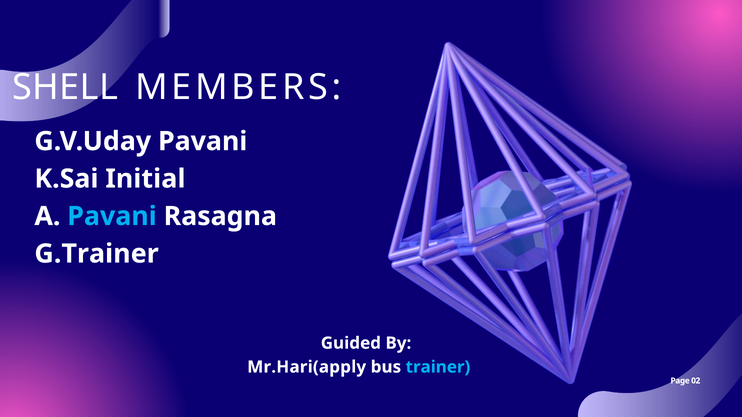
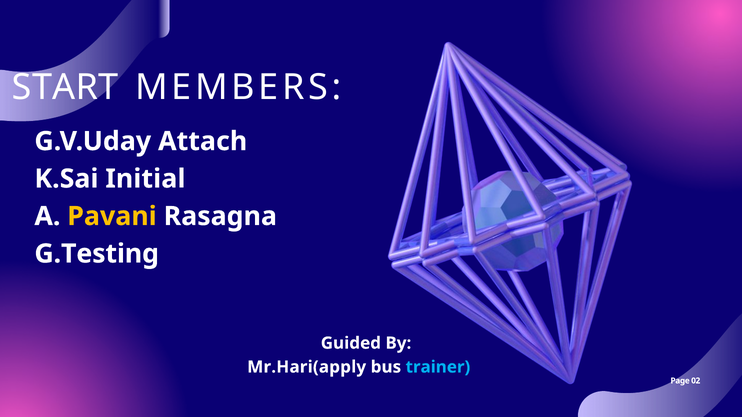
SHELL: SHELL -> START (65, 87)
G.V.Uday Pavani: Pavani -> Attach (203, 141)
Pavani colour: light blue -> yellow (112, 216)
G.Trainer: G.Trainer -> G.Testing (97, 254)
